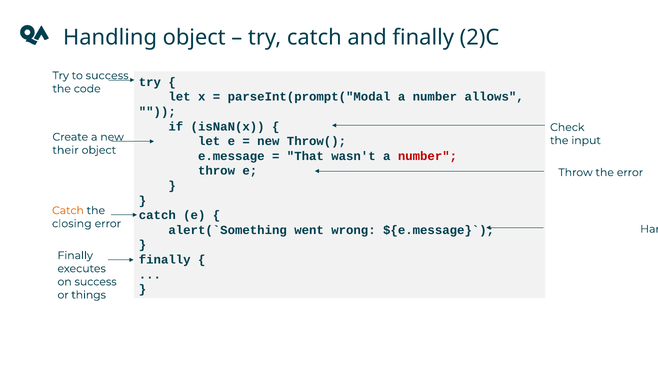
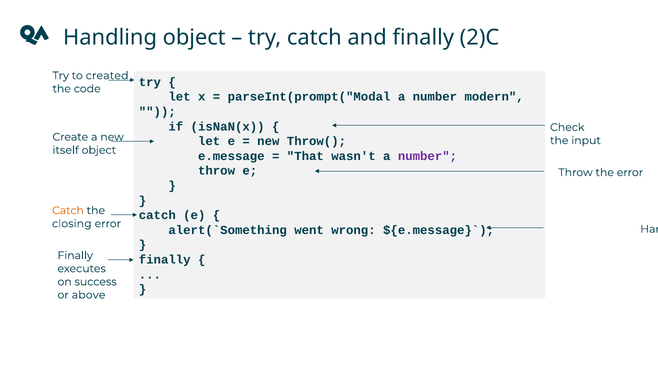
to success: success -> created (107, 76)
allows: allows -> modern (494, 97)
their: their -> itself (66, 150)
number colour: red -> purple (427, 156)
things: things -> above (89, 295)
